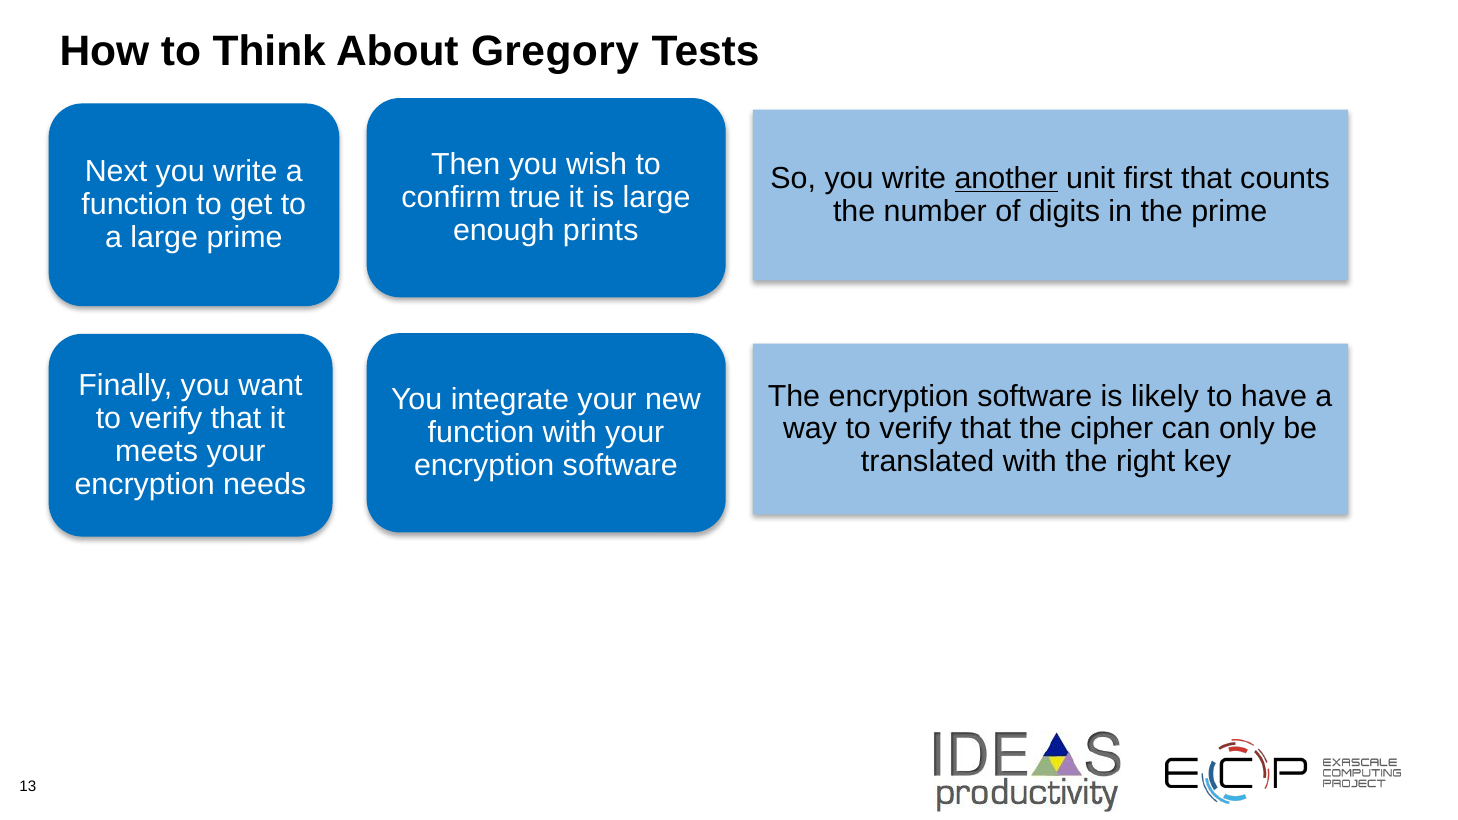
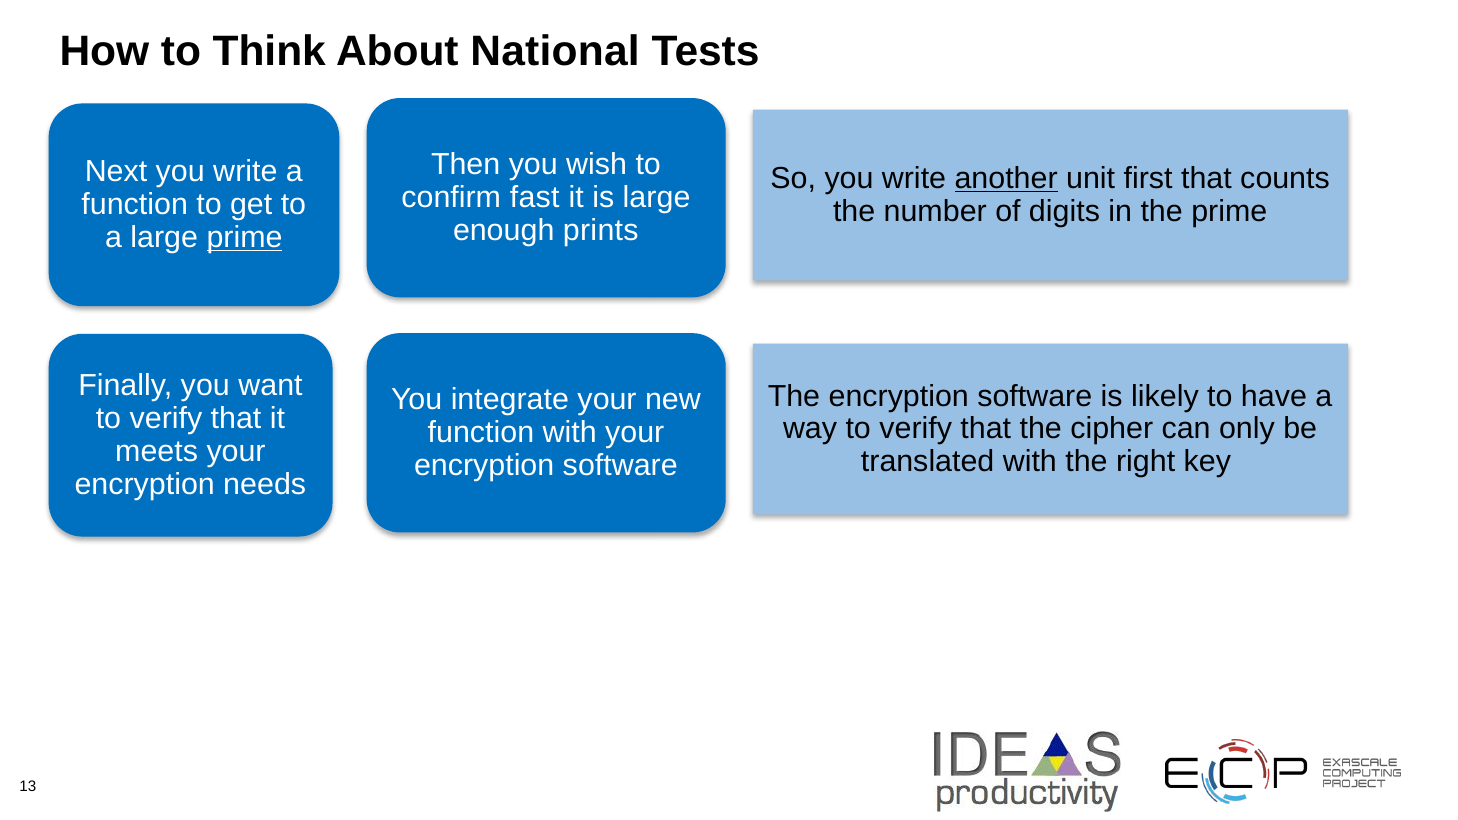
Gregory: Gregory -> National (555, 52)
true: true -> fast (535, 198)
prime underline: none -> present (245, 237)
